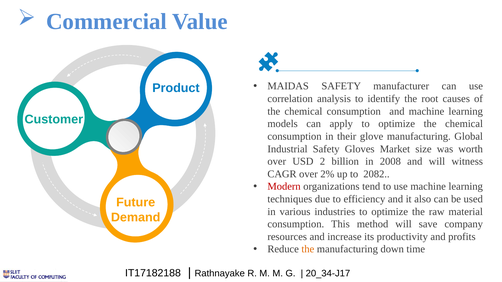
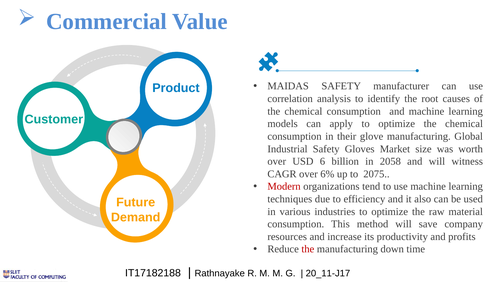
2: 2 -> 6 (323, 162)
2008: 2008 -> 2058 (390, 162)
2%: 2% -> 6% (327, 174)
2082: 2082 -> 2075 (377, 174)
the colour: orange -> red (308, 250)
20_34-J17: 20_34-J17 -> 20_11-J17 (328, 274)
